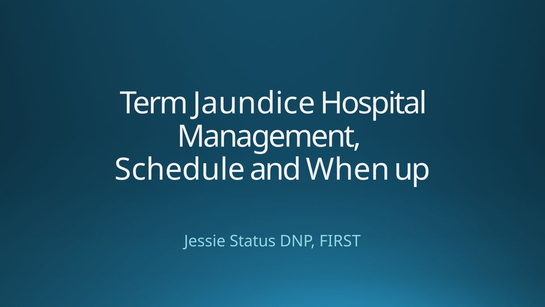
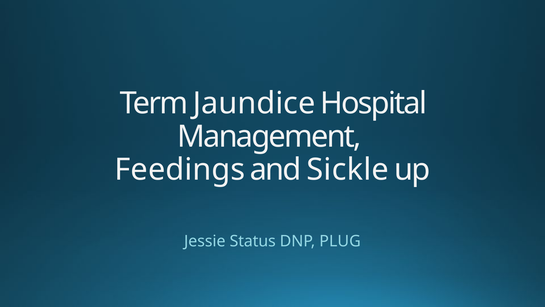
Schedule: Schedule -> Feedings (180, 169)
When: When -> Sickle (348, 169)
FIRST: FIRST -> PLUG (340, 241)
